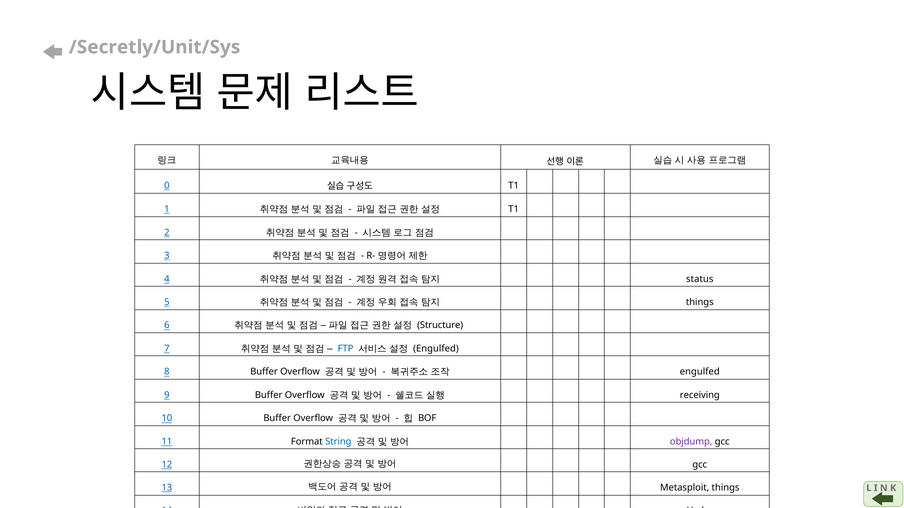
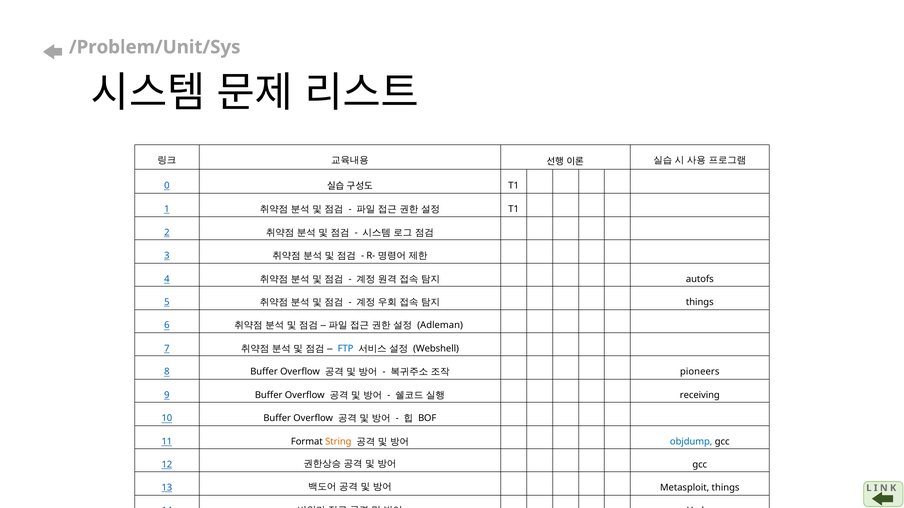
/Secretly/Unit/Sys: /Secretly/Unit/Sys -> /Problem/Unit/Sys (155, 47)
status: status -> autofs (700, 279)
Structure: Structure -> Adleman (440, 326)
Engulfed: Engulfed -> Webshell (436, 349)
engulfed: engulfed -> pioneers (700, 372)
String colour: blue -> orange (338, 442)
objdump colour: purple -> blue (691, 442)
